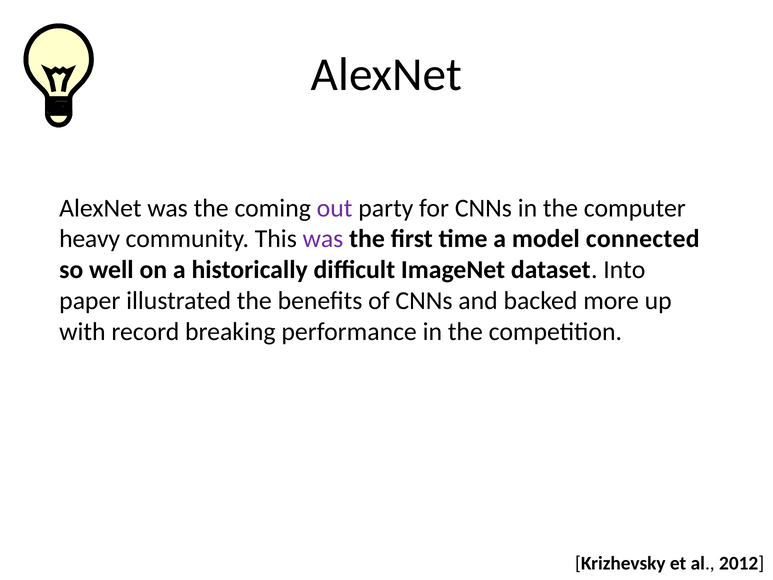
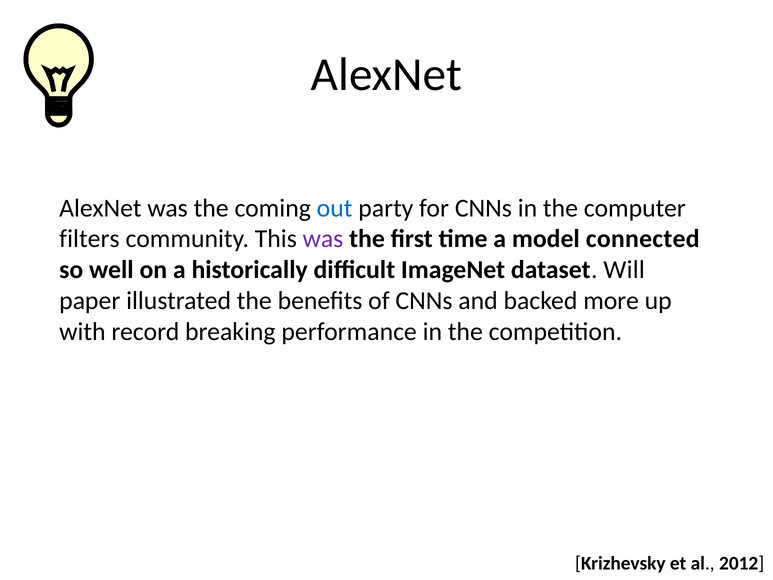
out colour: purple -> blue (335, 208)
heavy: heavy -> filters (89, 239)
Into: Into -> Will (624, 270)
